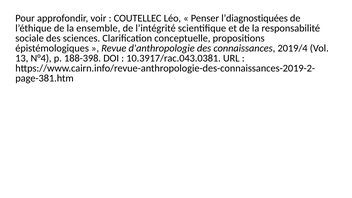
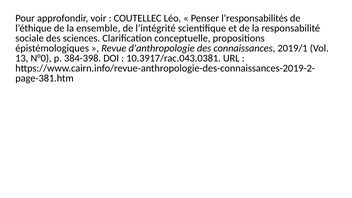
l’diagnostiquées: l’diagnostiquées -> l’responsabilités (255, 18)
2019/4: 2019/4 -> 2019/1 (293, 48)
N°4: N°4 -> N°0 (41, 58)
188-398: 188-398 -> 384-398 (83, 58)
